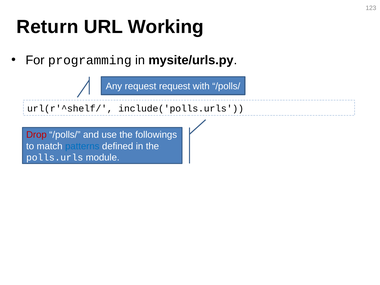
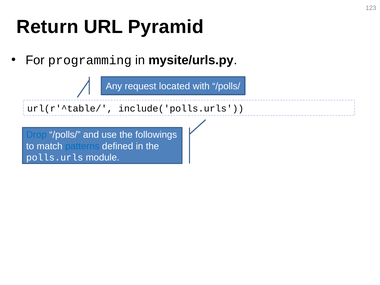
Working: Working -> Pyramid (166, 27)
request request: request -> located (175, 86)
url(r'^shelf/: url(r'^shelf/ -> url(r'^table/ (70, 108)
Drop colour: red -> blue (36, 135)
